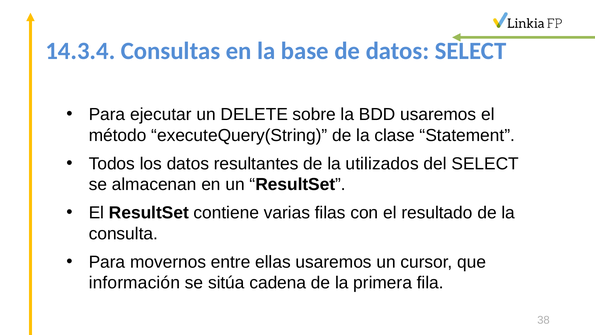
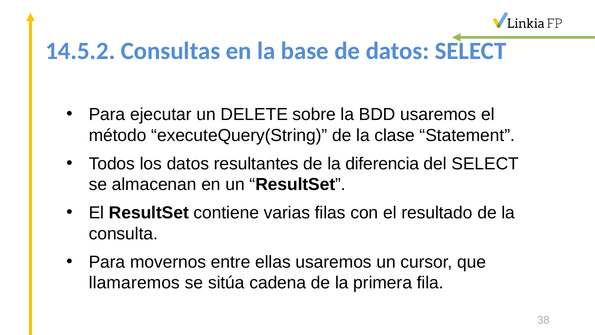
14.3.4: 14.3.4 -> 14.5.2 (80, 51)
utilizados: utilizados -> diferencia (382, 164)
información: información -> llamaremos (134, 283)
